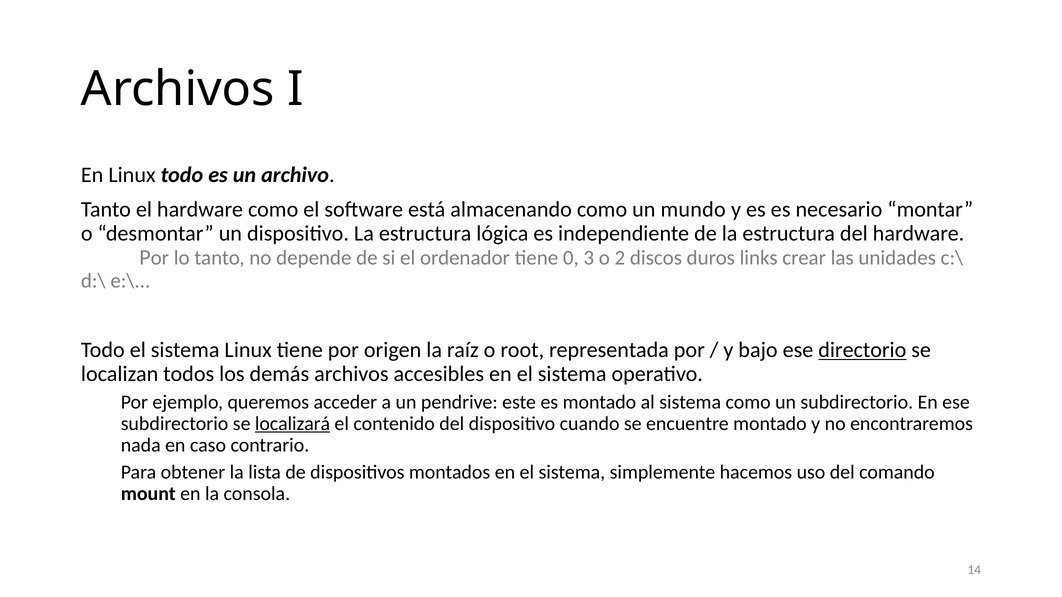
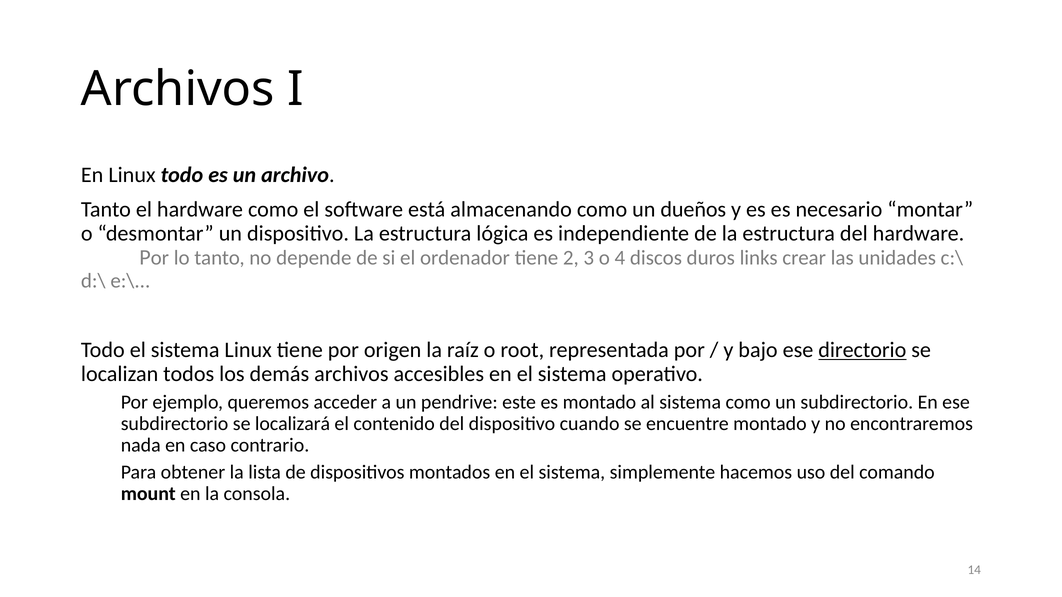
mundo: mundo -> dueños (693, 210)
0: 0 -> 2 (571, 258)
2: 2 -> 4 (620, 258)
localizará underline: present -> none (293, 424)
